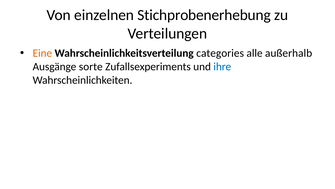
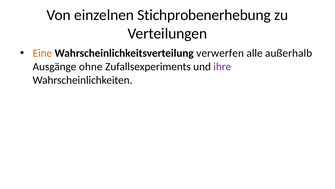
categories: categories -> verwerfen (220, 53)
sorte: sorte -> ohne (91, 67)
ihre colour: blue -> purple (222, 67)
